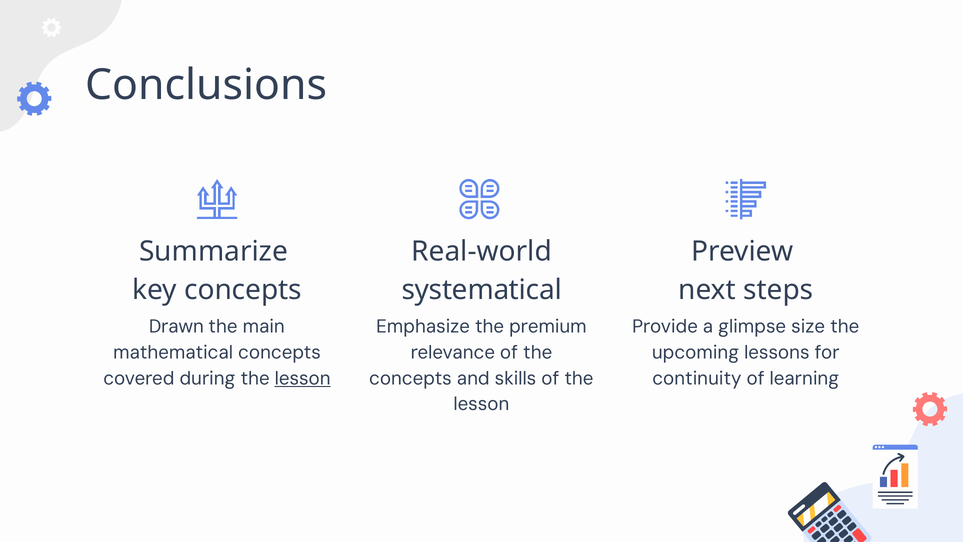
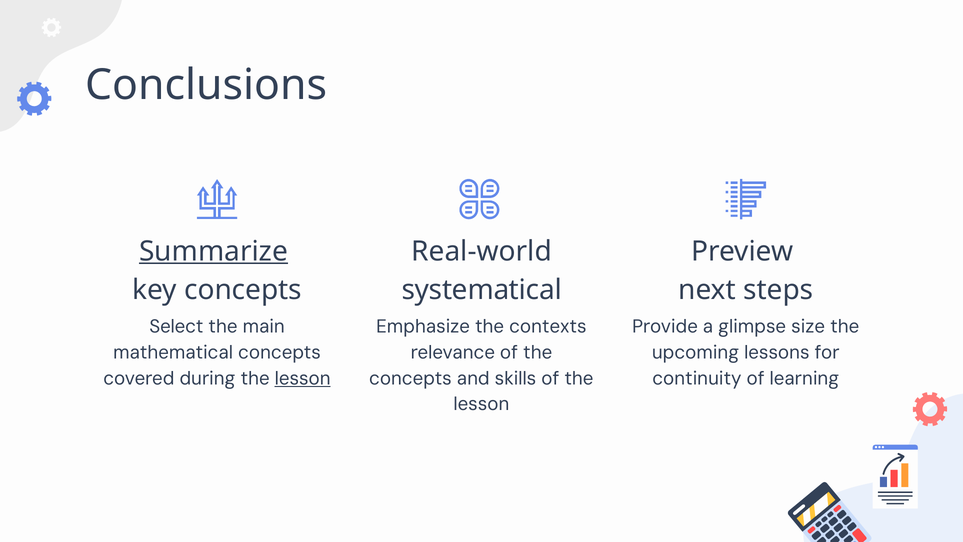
Summarize underline: none -> present (213, 251)
Drawn: Drawn -> Select (176, 327)
premium: premium -> contexts (548, 327)
